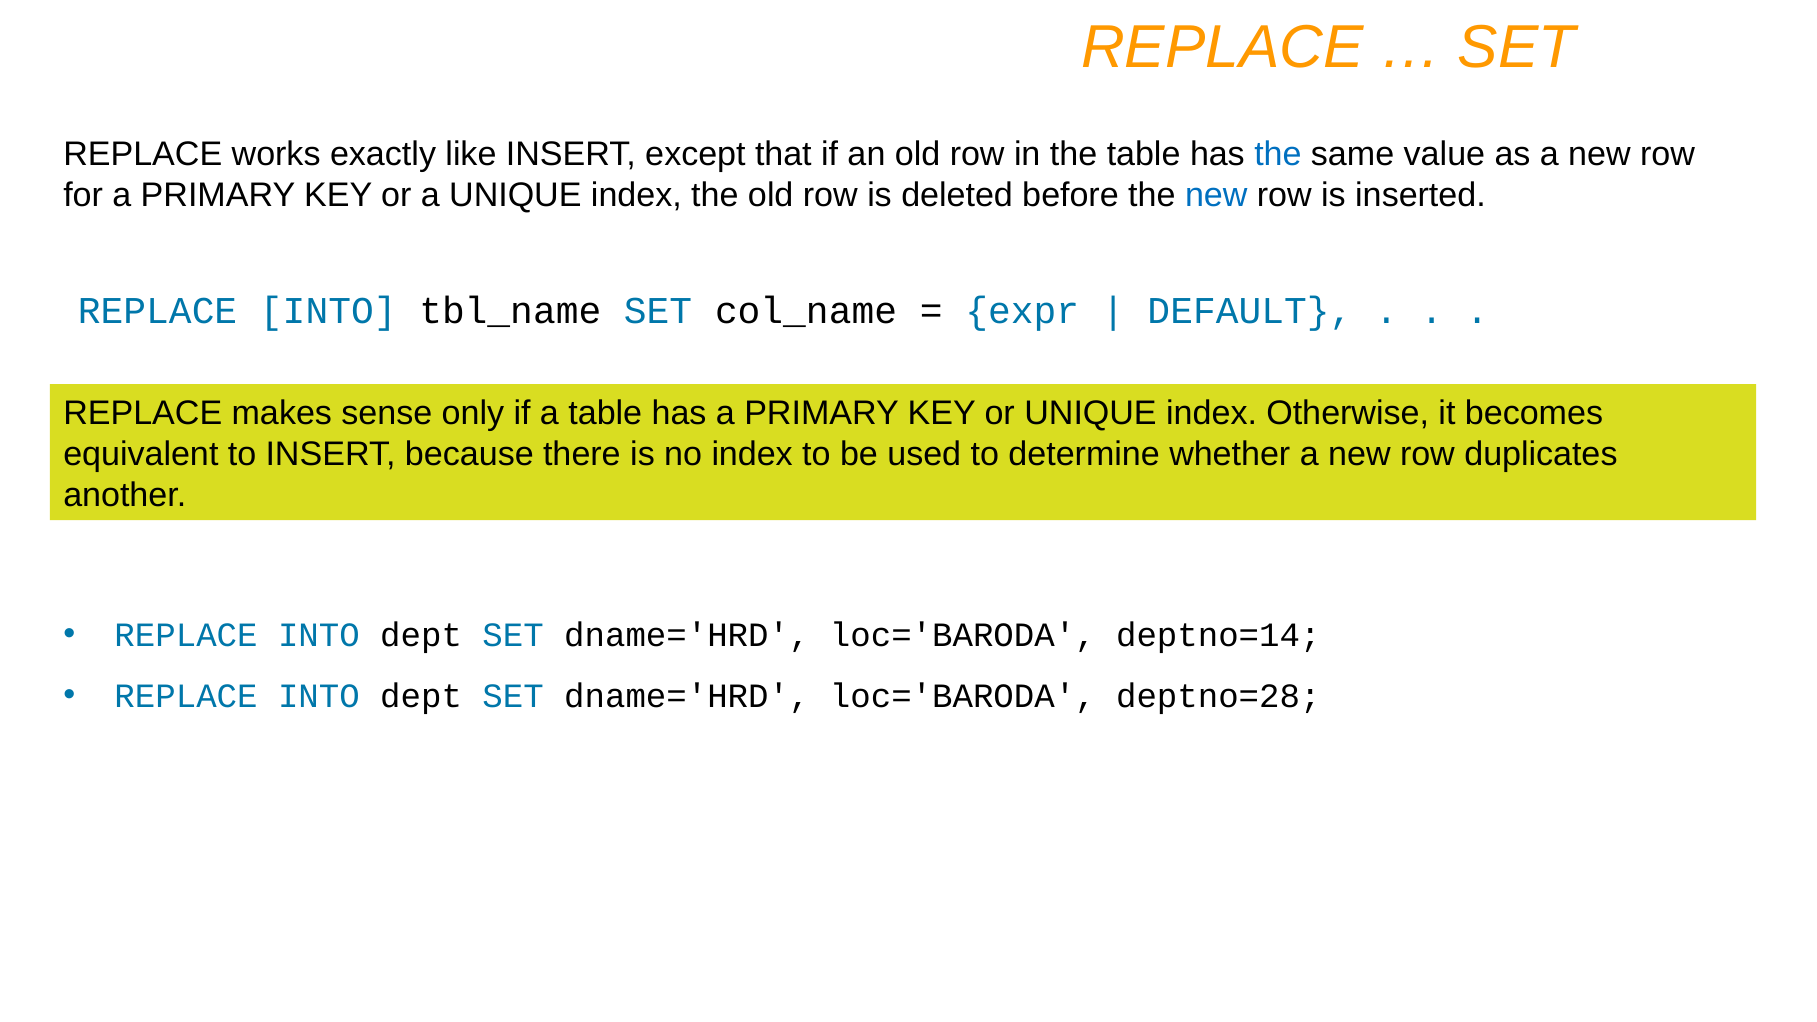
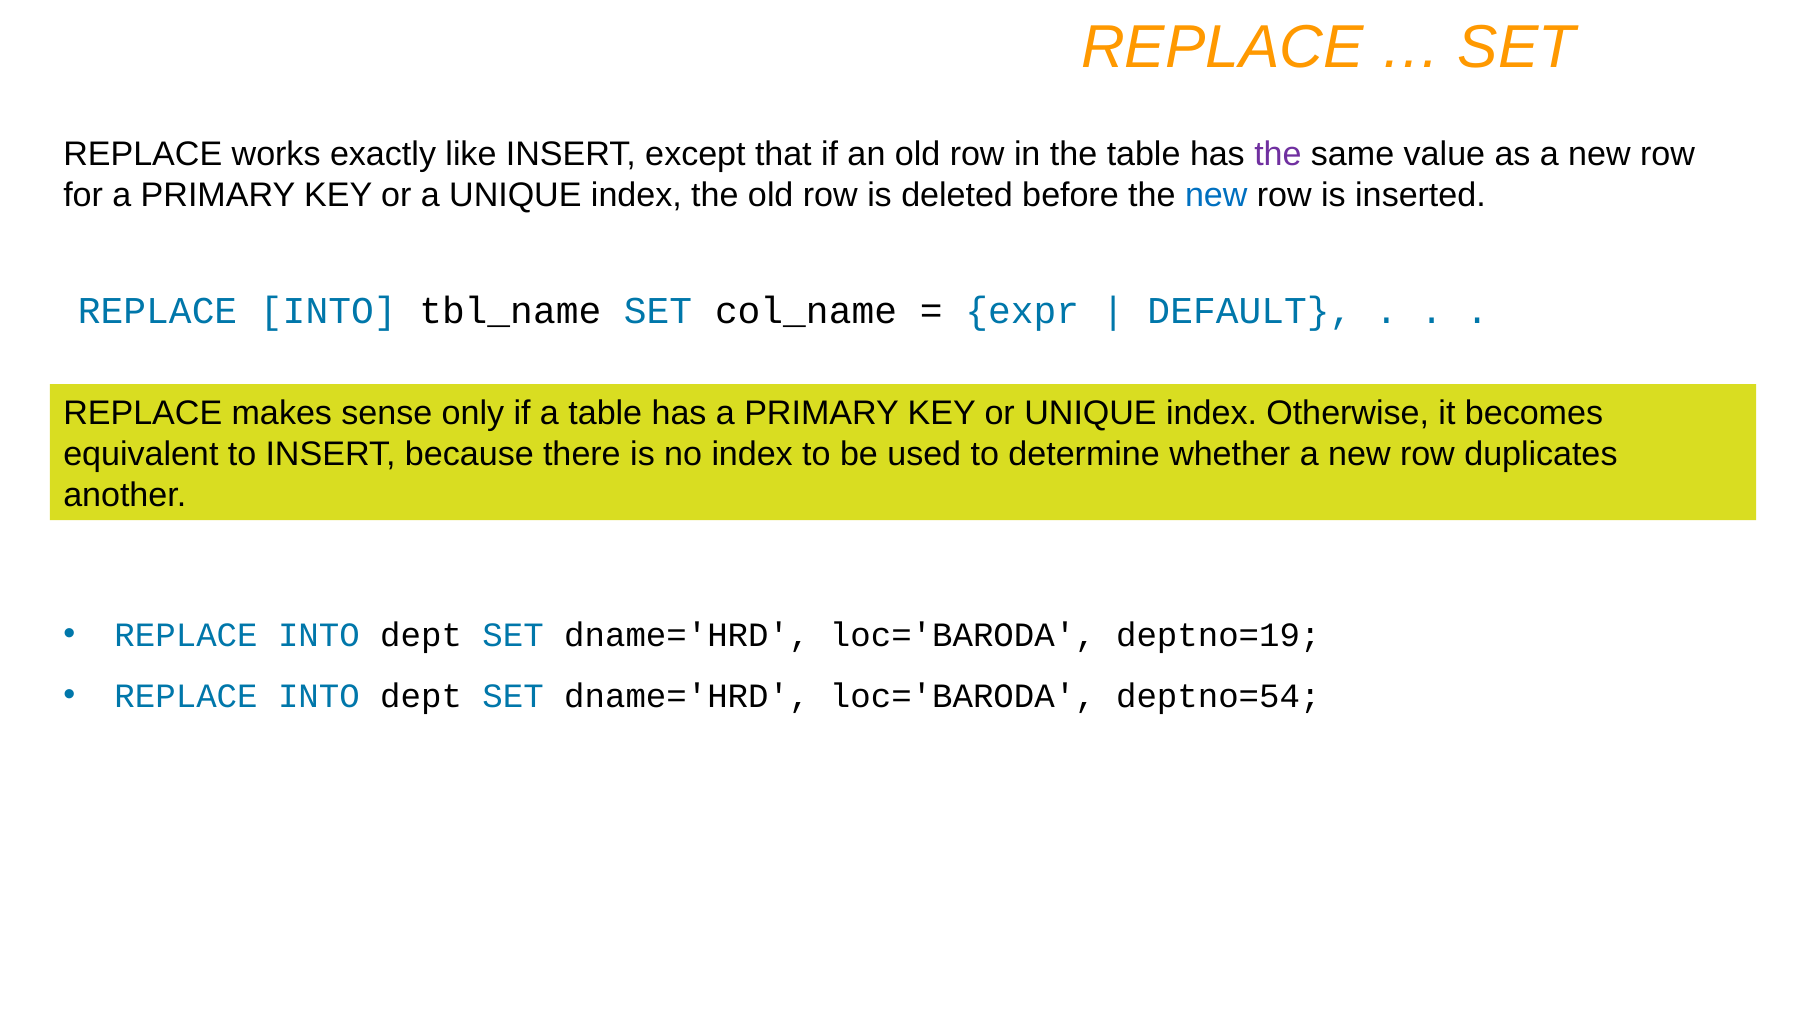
the colour: blue -> purple (1278, 154)
deptno=14: deptno=14 -> deptno=19 (1218, 635)
deptno=28: deptno=28 -> deptno=54 (1218, 696)
